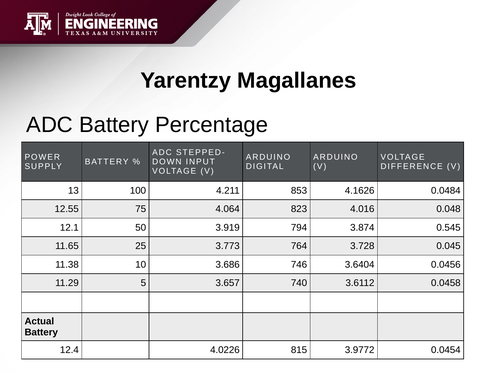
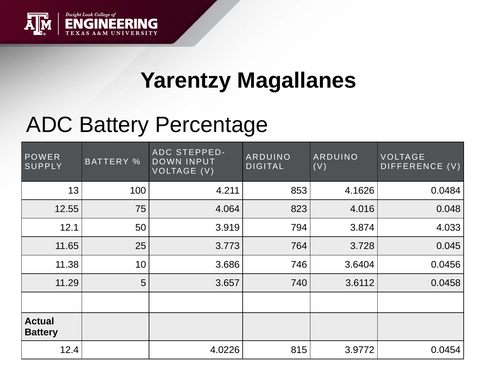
0.545: 0.545 -> 4.033 (449, 227)
